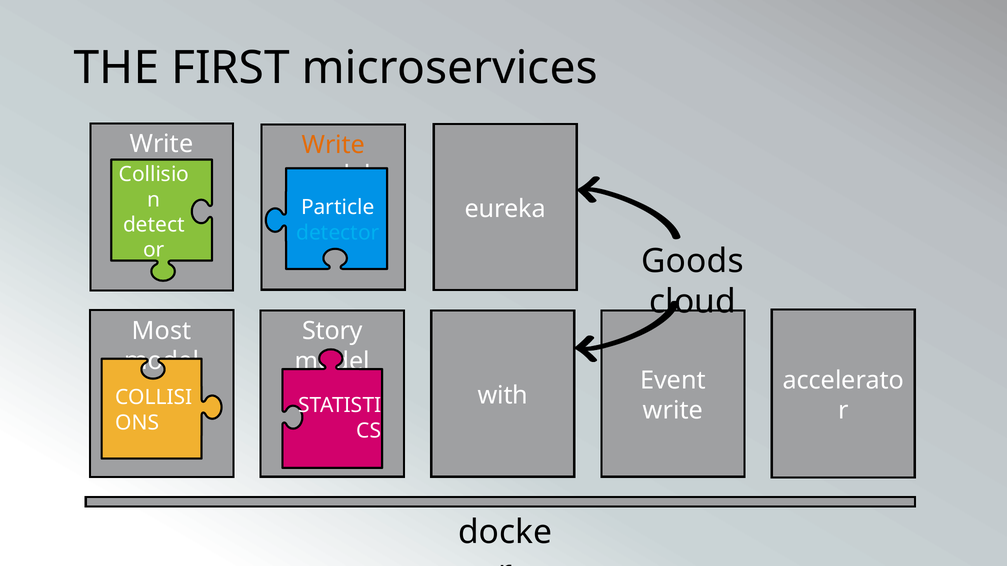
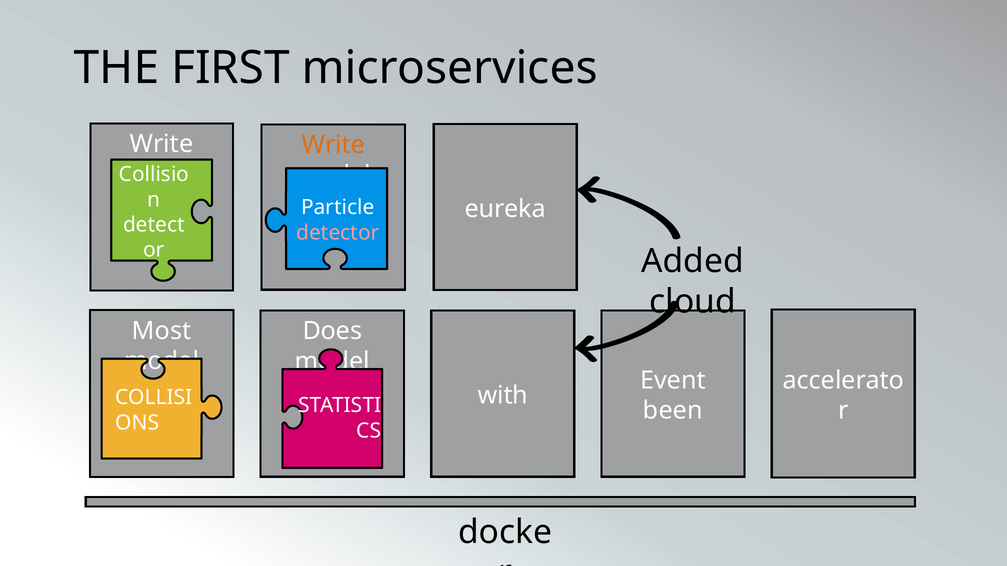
detector colour: light blue -> pink (338, 233)
Goods: Goods -> Added (692, 262)
Story: Story -> Does (332, 331)
write: write -> been (673, 411)
